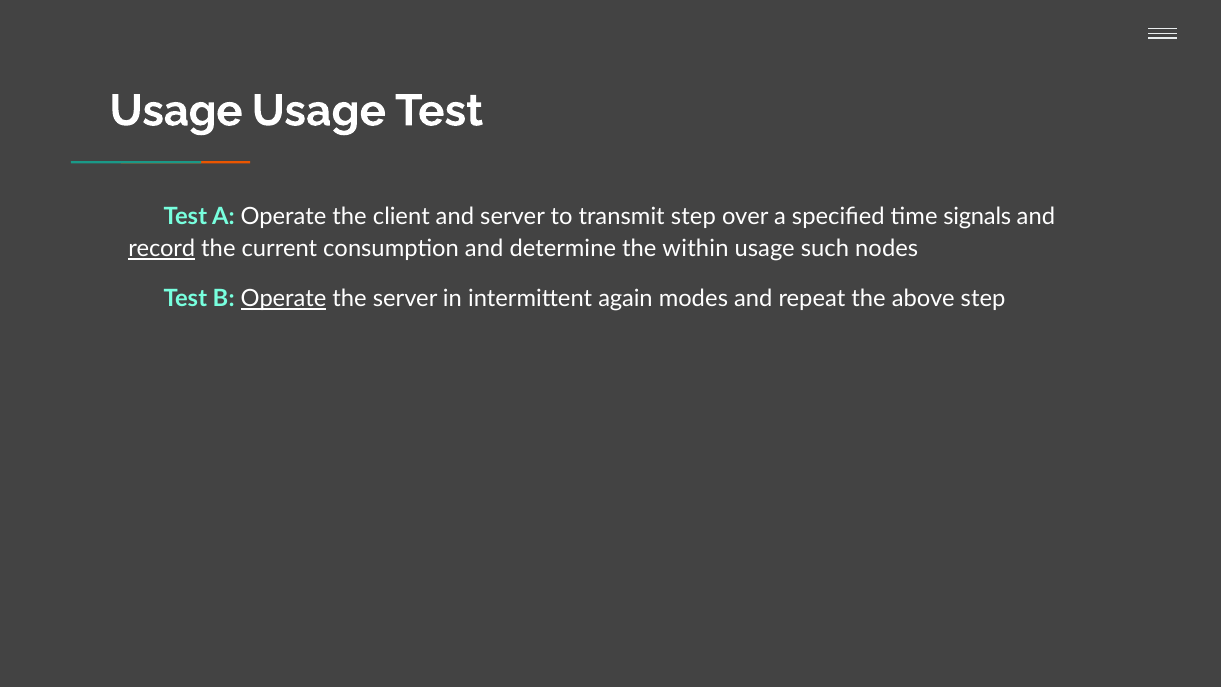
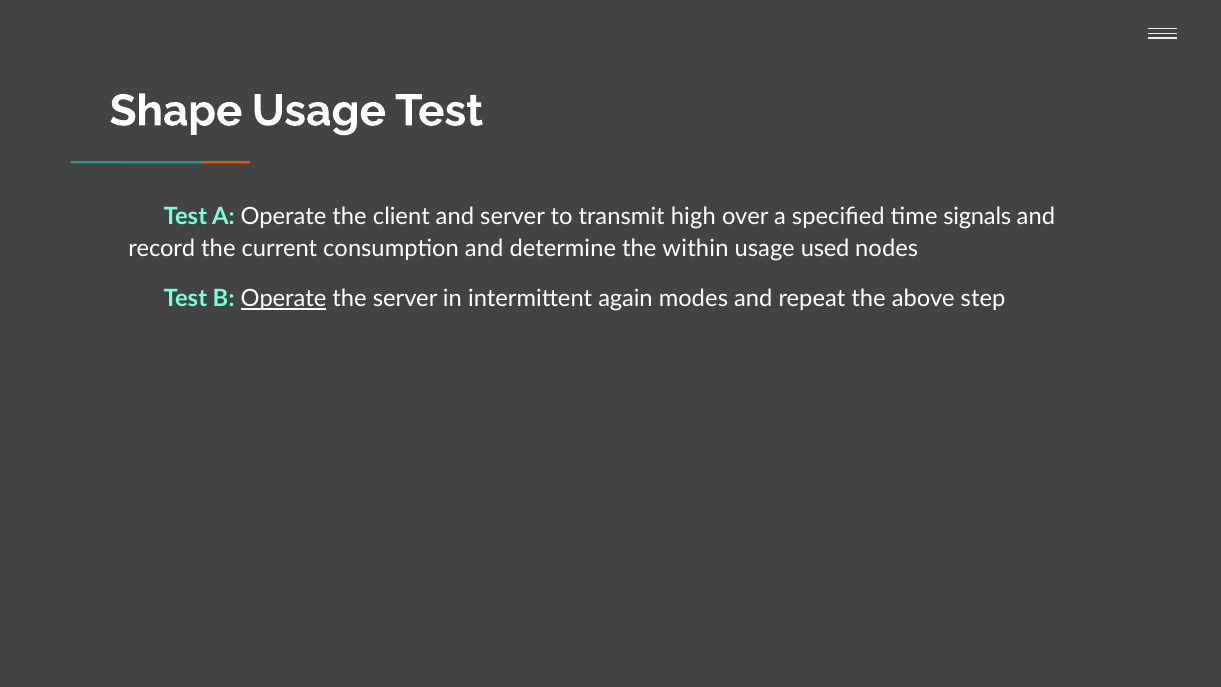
Usage: Usage -> Shape (176, 111)
transmit step: step -> high (693, 216)
record underline: present -> none (162, 249)
such: such -> used (825, 249)
